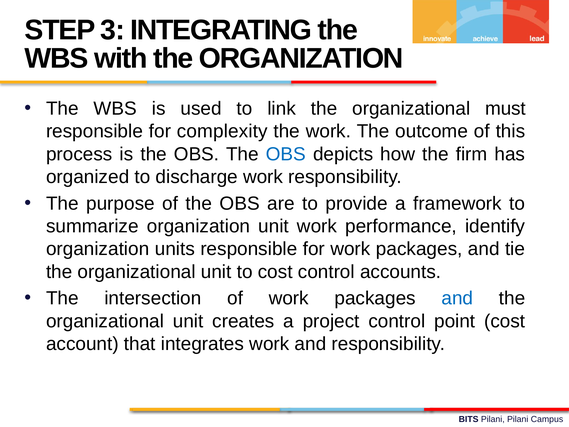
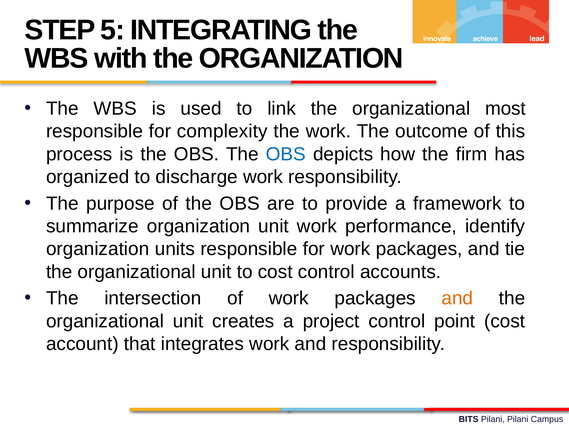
3: 3 -> 5 (113, 30)
must: must -> most (505, 109)
and colour: blue -> orange (457, 298)
